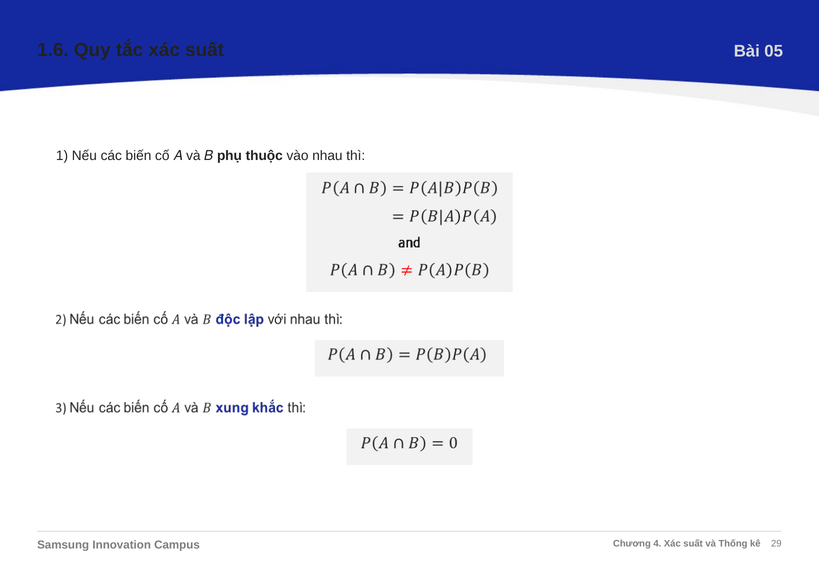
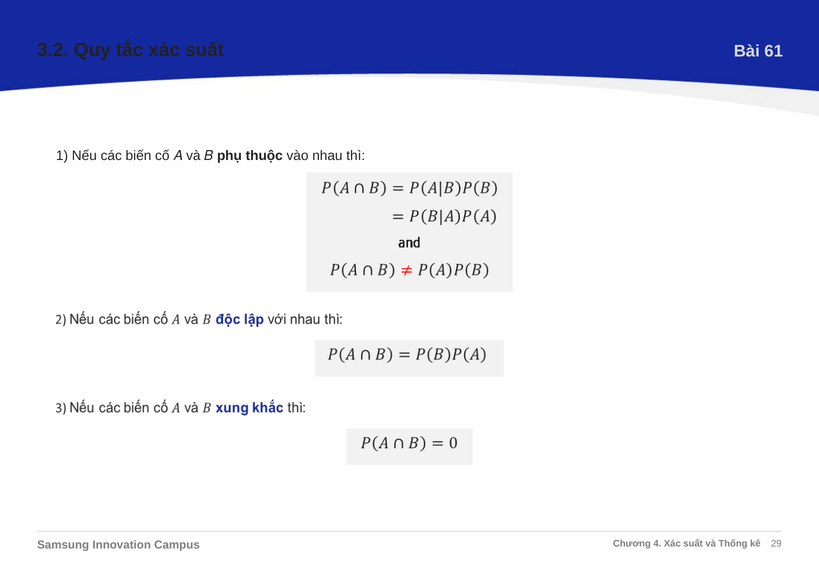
1.6: 1.6 -> 3.2 (53, 50)
05: 05 -> 61 (774, 51)
